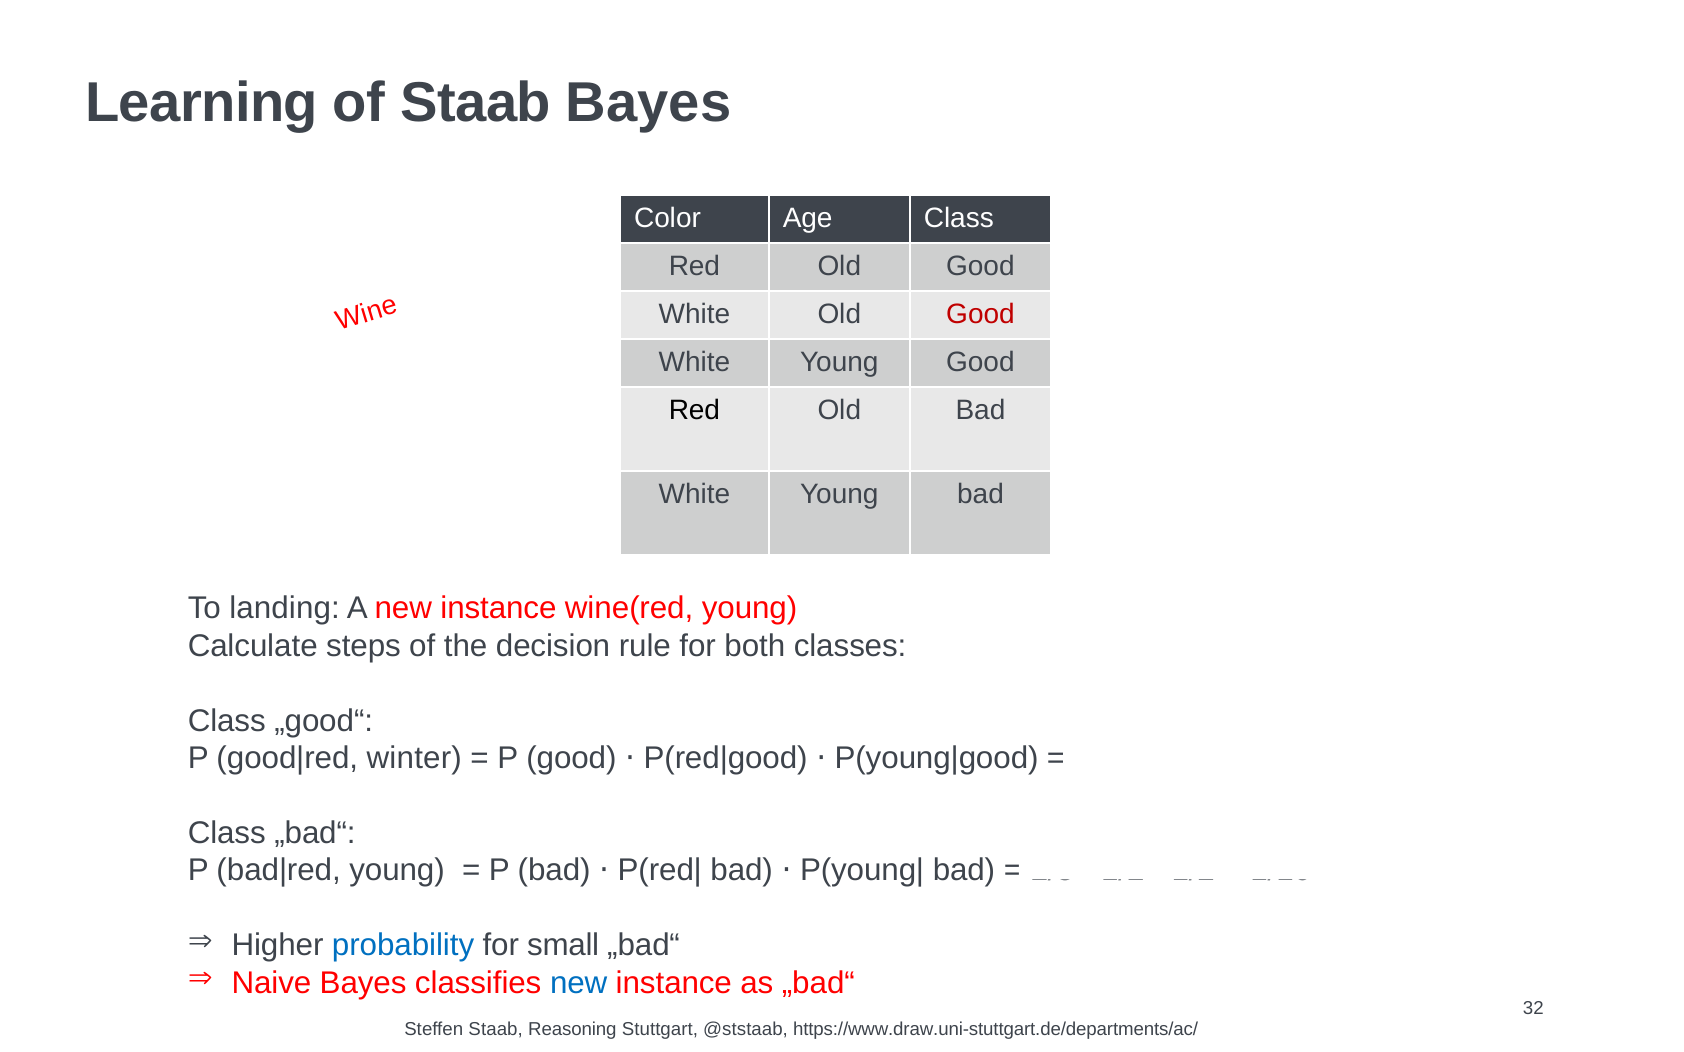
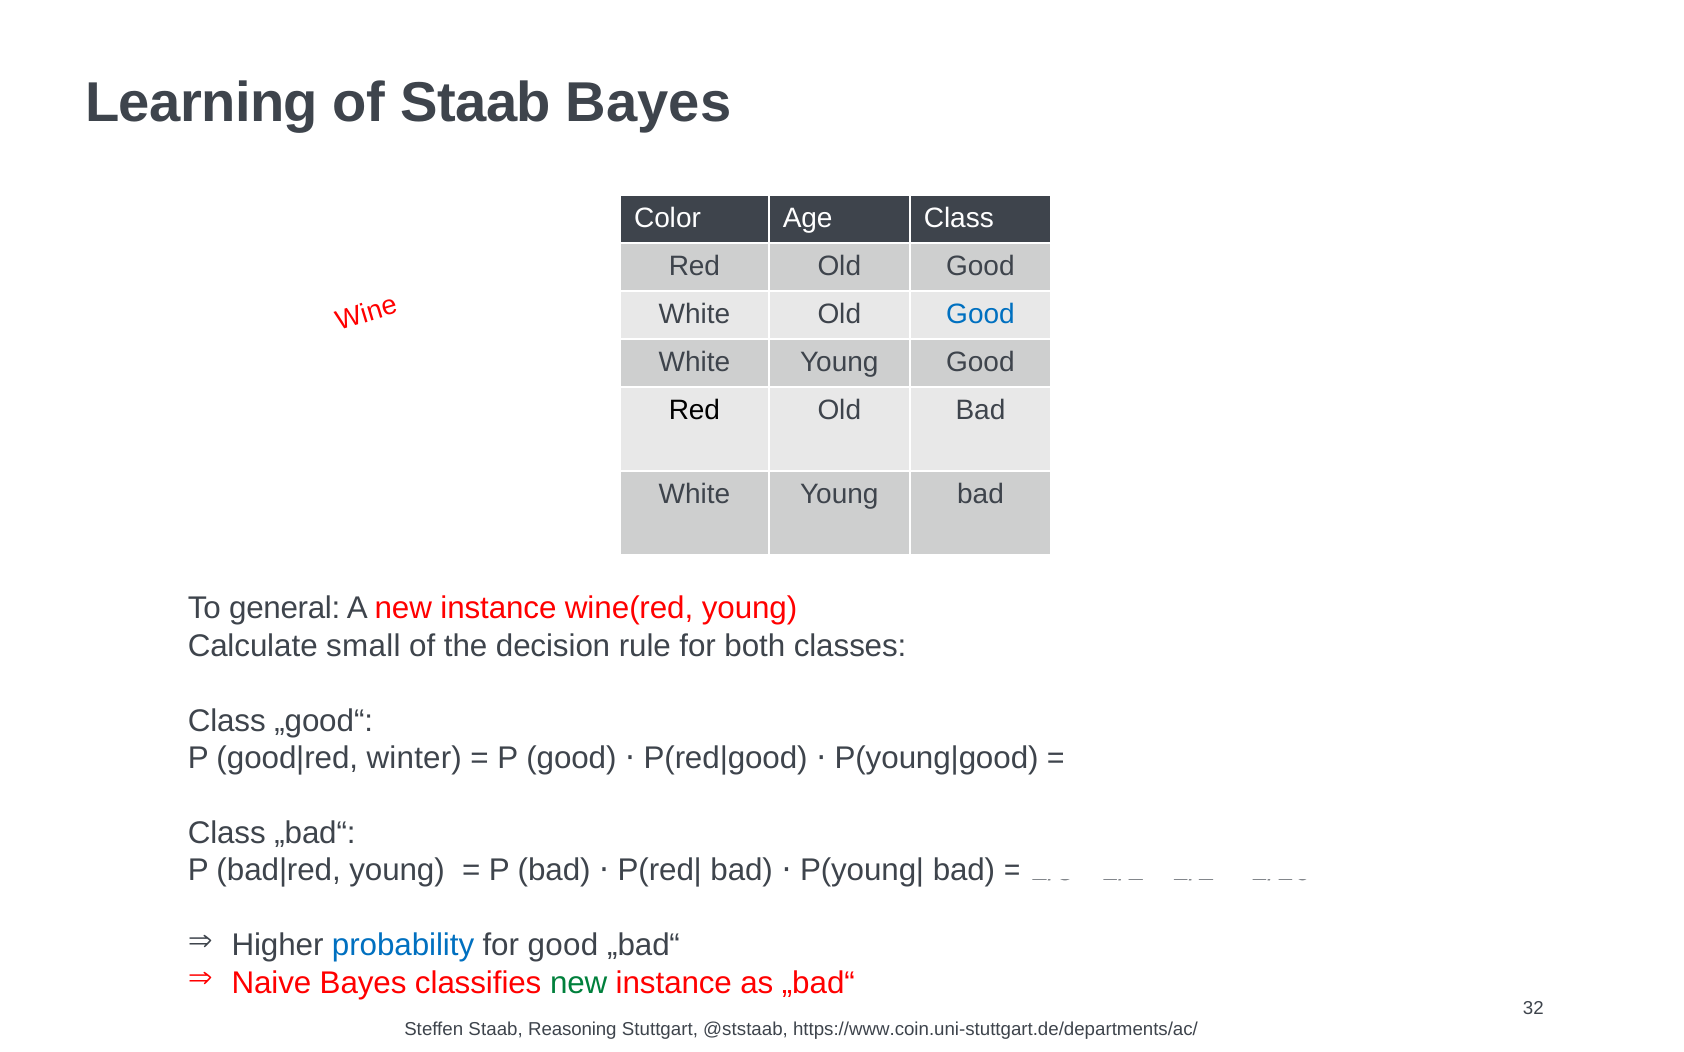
Good colour: red -> blue (980, 314)
landing: landing -> general (285, 609)
steps: steps -> small (363, 646)
for small: small -> good (563, 946)
new colour: blue -> green (579, 983)
https://www.draw.uni-stuttgart.de/departments/ac/: https://www.draw.uni-stuttgart.de/departments/ac/ -> https://www.coin.uni-stuttgart.de/departments/ac/ (995, 1029)
